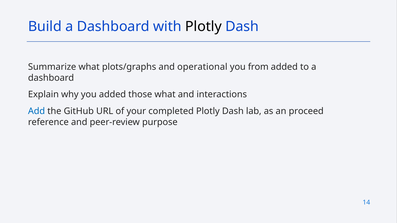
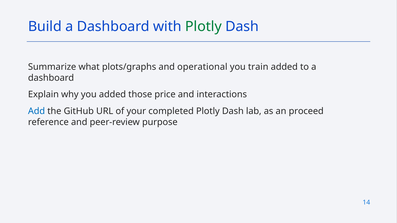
Plotly colour: black -> green (203, 27)
from: from -> train (258, 67)
those what: what -> price (165, 95)
